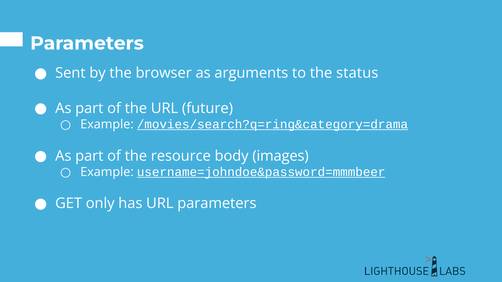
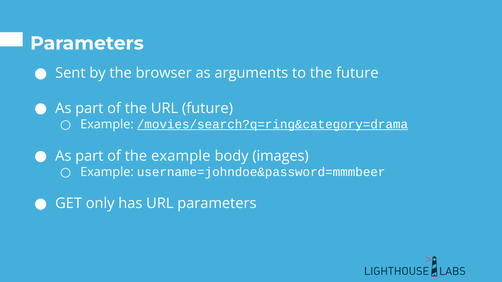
the status: status -> future (357, 73)
the resource: resource -> example (181, 156)
username=johndoe&password=mmmbeer underline: present -> none (261, 172)
